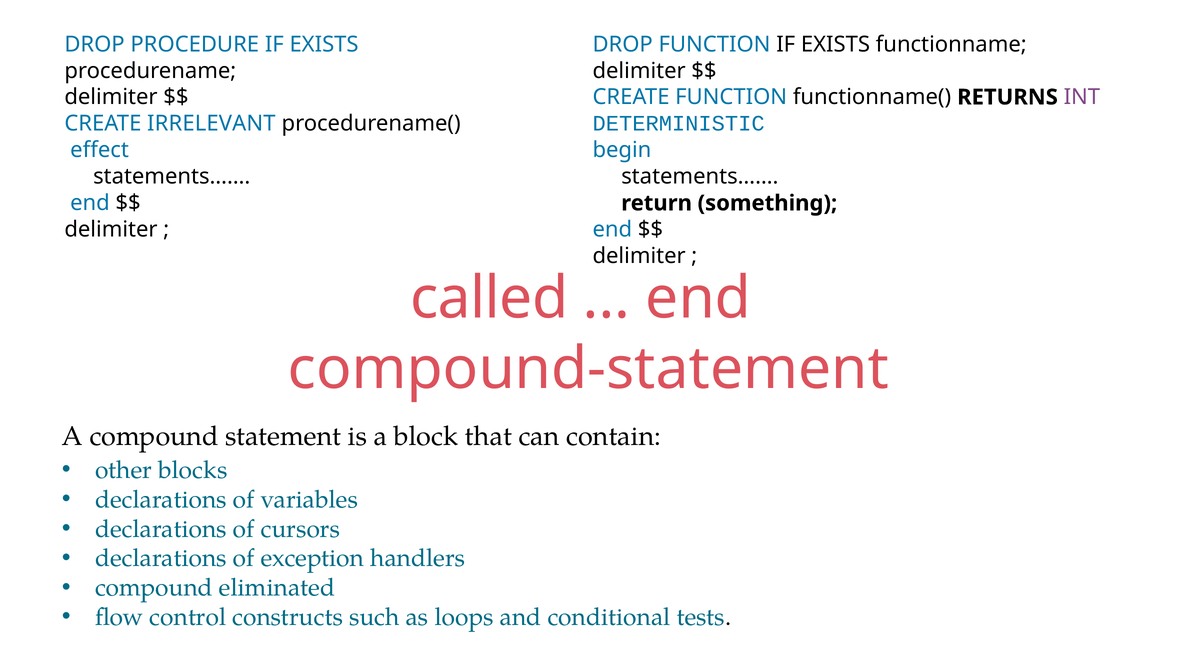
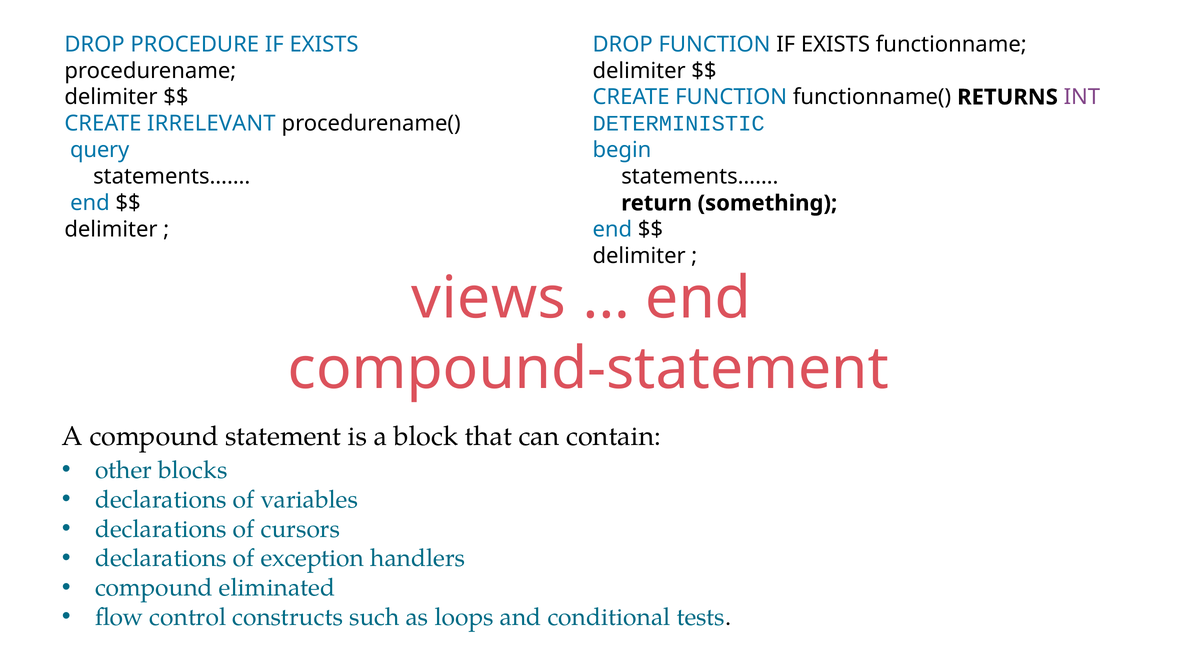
effect: effect -> query (100, 150)
called: called -> views (489, 298)
